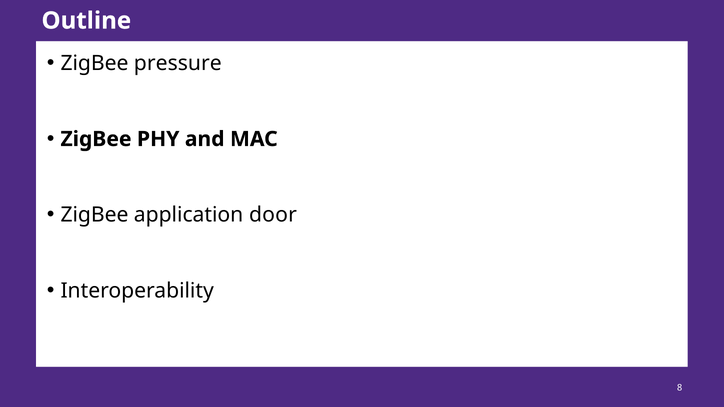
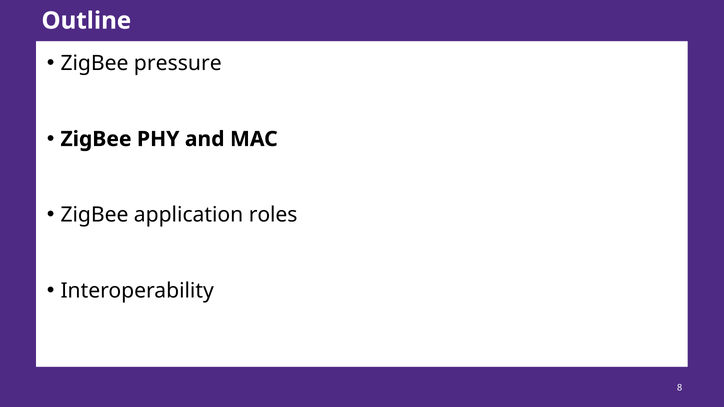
door: door -> roles (273, 215)
